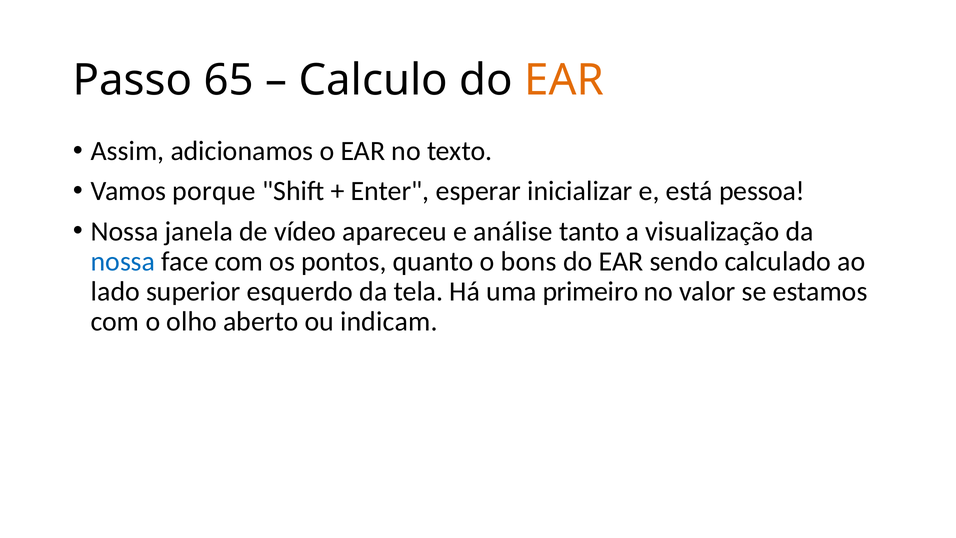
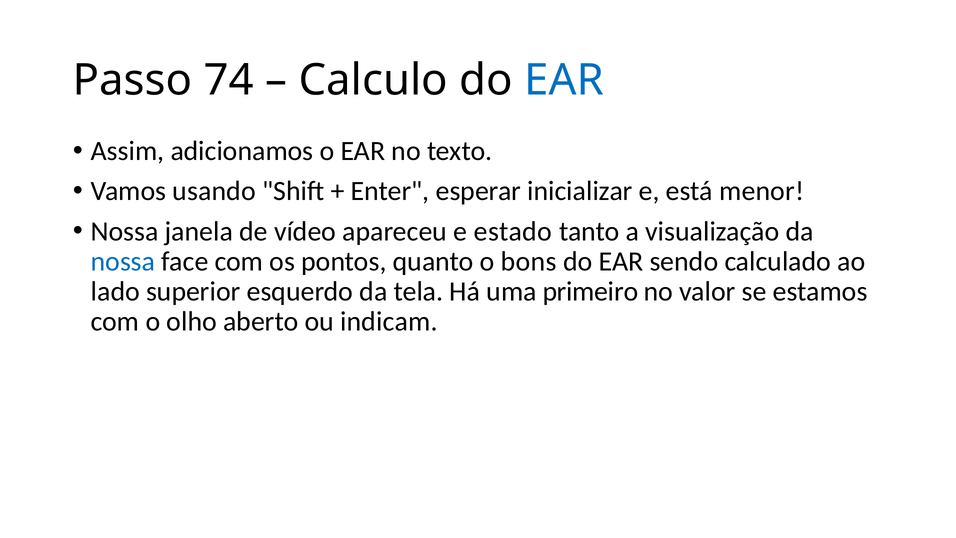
65: 65 -> 74 (229, 80)
EAR colour: orange -> blue (564, 80)
porque: porque -> usando (214, 191)
pessoa: pessoa -> menor (762, 191)
análise: análise -> estado (513, 231)
